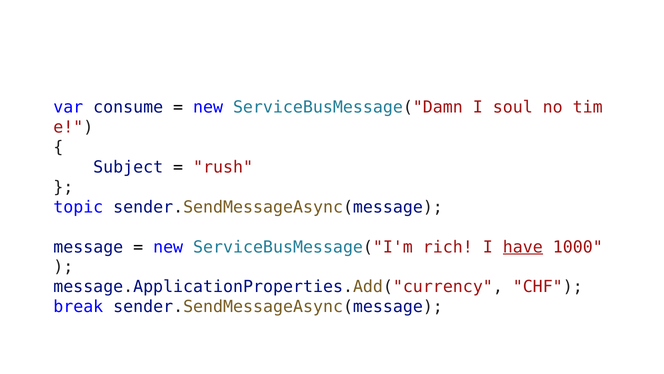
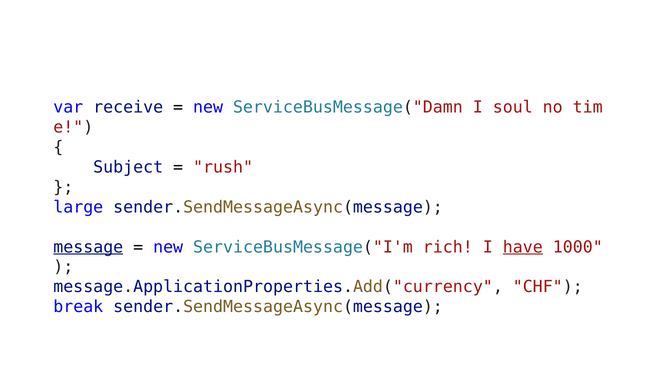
consume: consume -> receive (128, 107)
topic: topic -> large (78, 207)
message underline: none -> present (88, 247)
